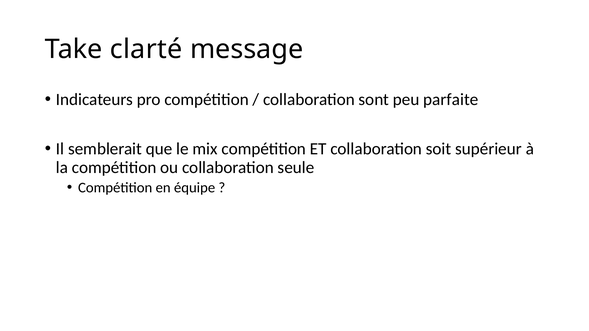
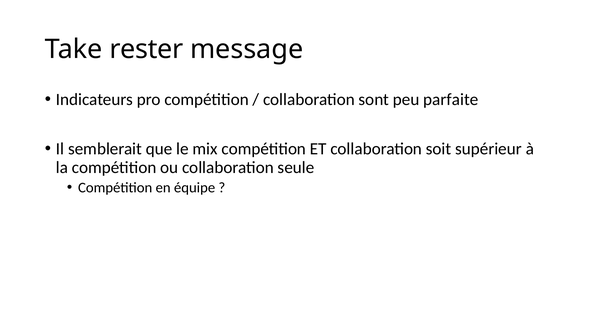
clarté: clarté -> rester (146, 49)
